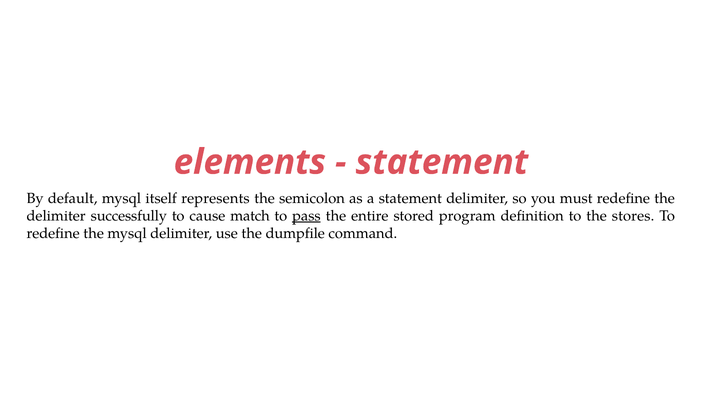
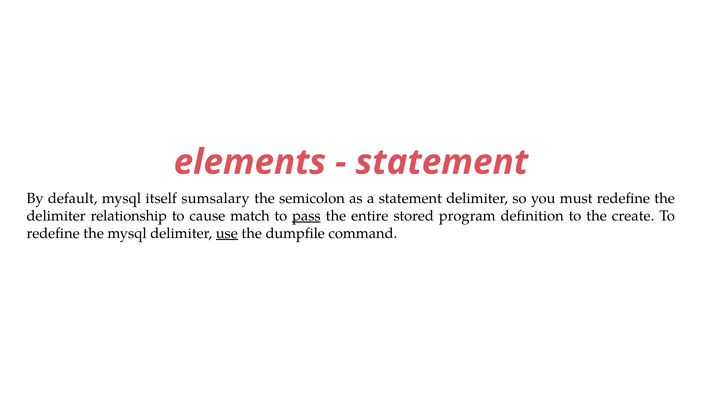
represents: represents -> sumsalary (215, 198)
successfully: successfully -> relationship (129, 216)
stores: stores -> create (633, 216)
use underline: none -> present (227, 233)
